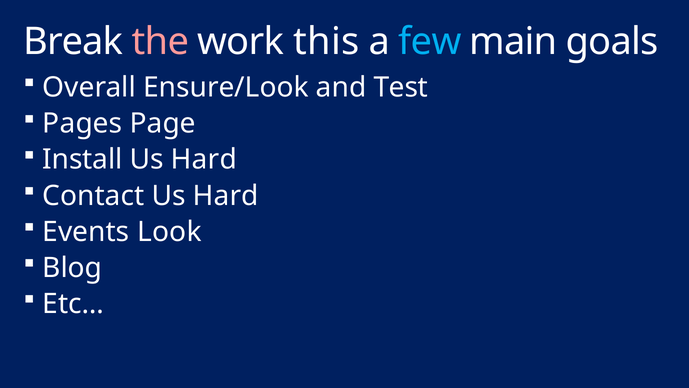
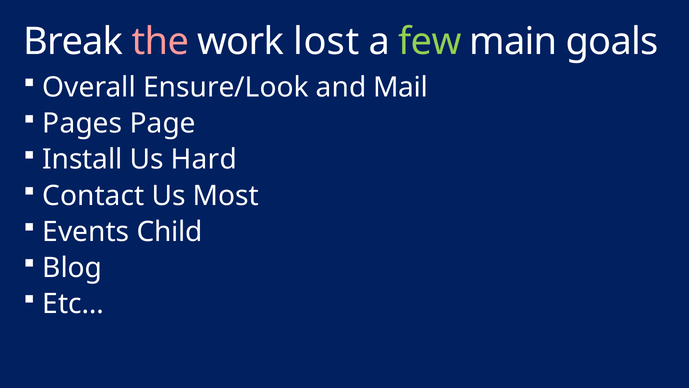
this: this -> lost (326, 42)
few colour: light blue -> light green (430, 42)
Test: Test -> Mail (401, 87)
Contact Us Hard: Hard -> Most (226, 196)
Look: Look -> Child (170, 232)
